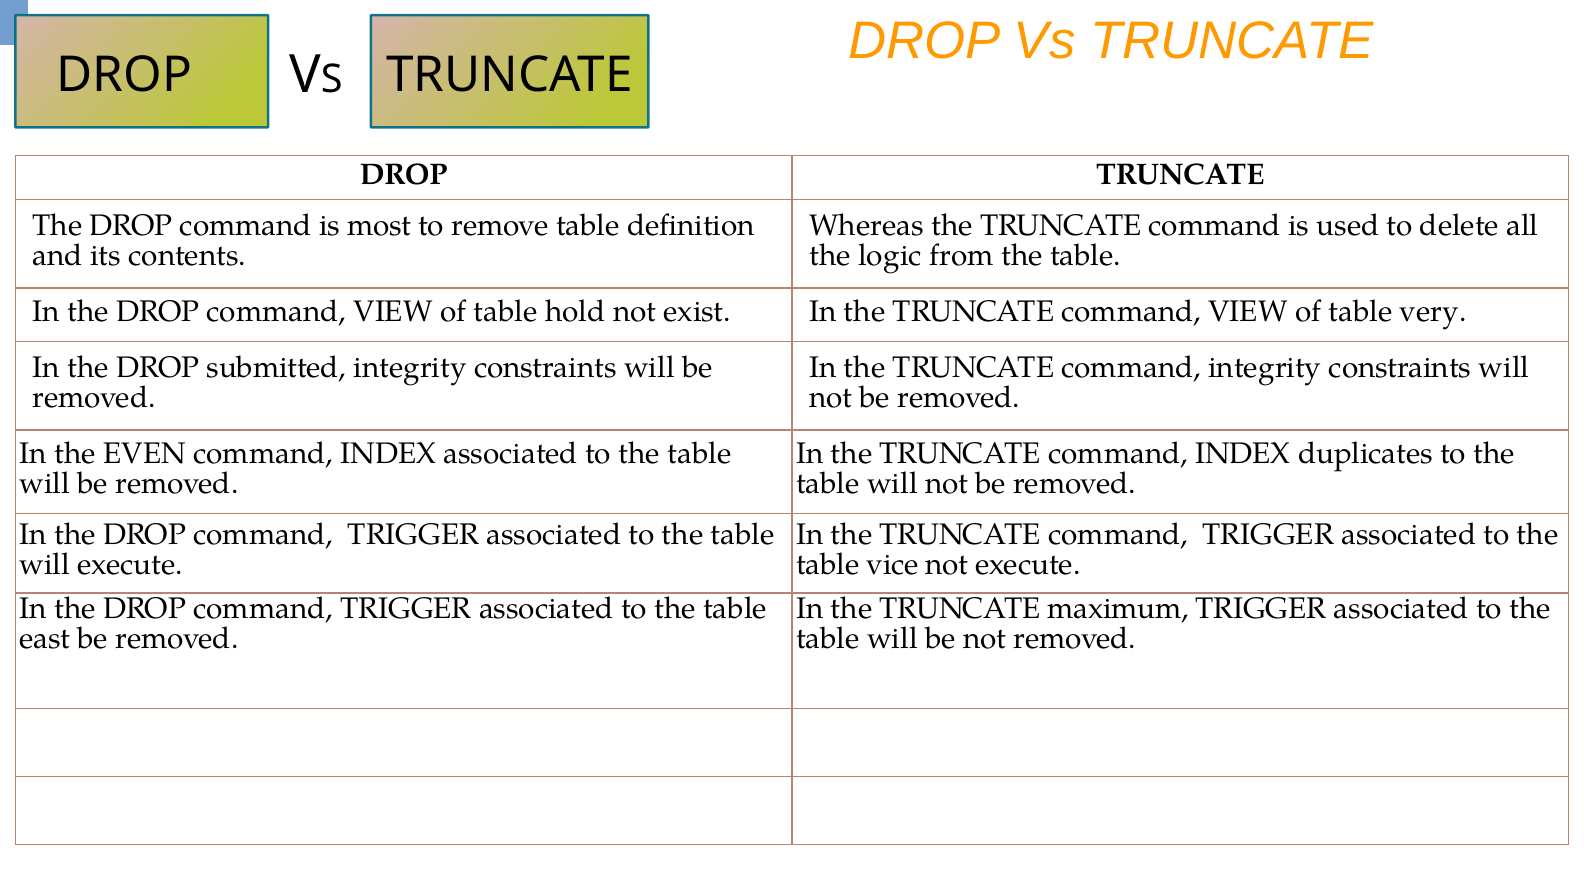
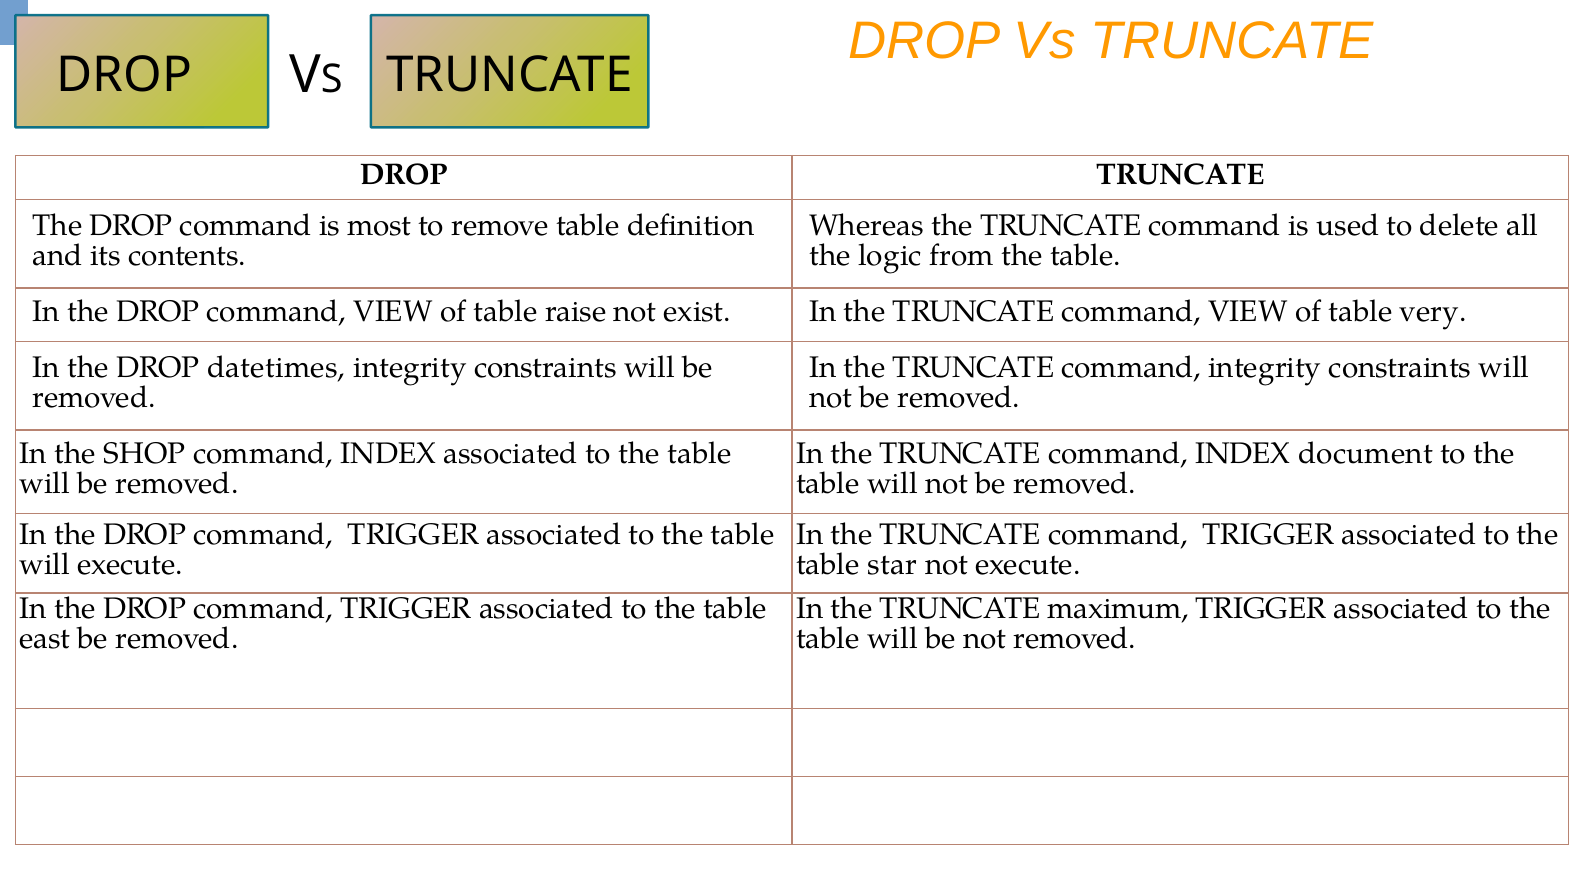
hold: hold -> raise (576, 312)
submitted: submitted -> datetimes (276, 368)
EVEN: EVEN -> SHOP (145, 454)
duplicates: duplicates -> document (1366, 454)
vice: vice -> star (892, 565)
